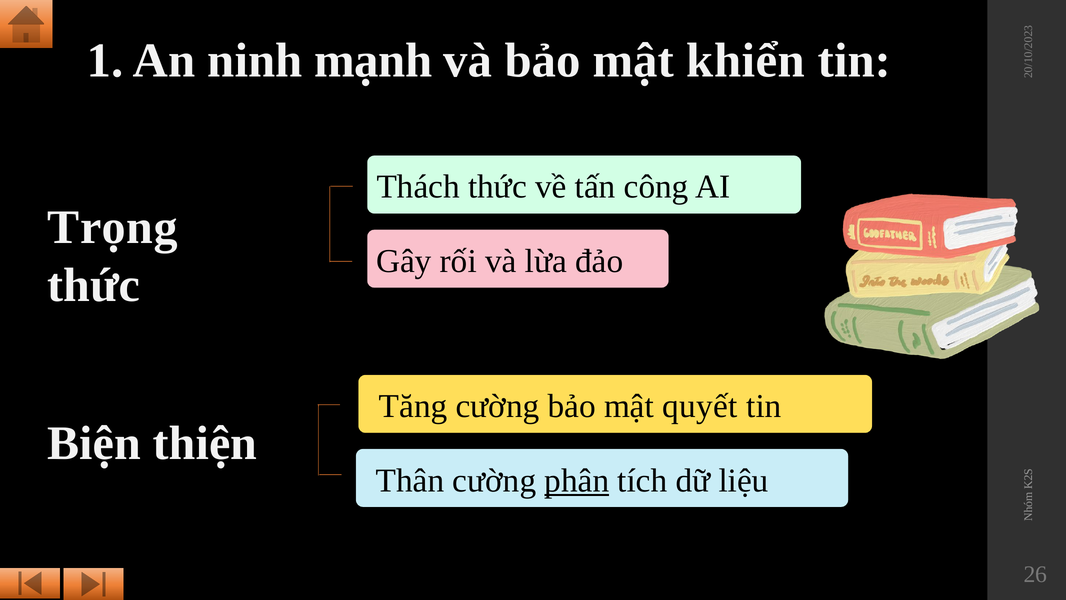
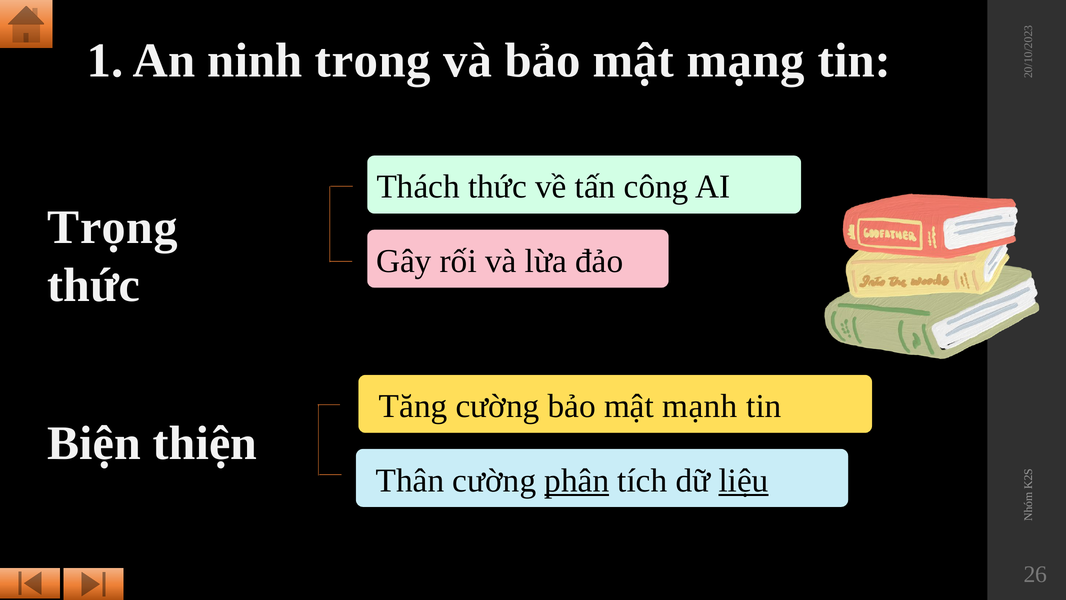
mạnh: mạnh -> trong (373, 61)
khiển: khiển -> mạng (746, 61)
quyết: quyết -> mạnh (700, 406)
liệu underline: none -> present (744, 480)
